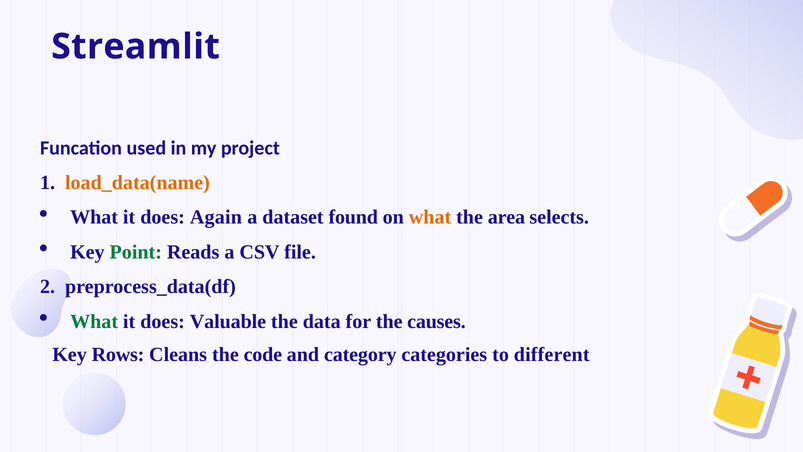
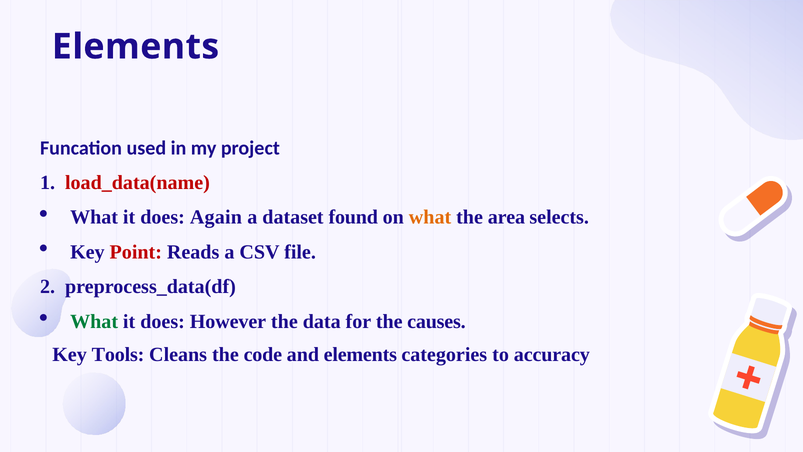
Streamlit: Streamlit -> Elements (135, 47)
load_data(name colour: orange -> red (137, 182)
Point colour: green -> red (136, 252)
Valuable: Valuable -> However (228, 321)
Rows: Rows -> Tools (118, 354)
and category: category -> elements (360, 354)
different: different -> accuracy (552, 354)
